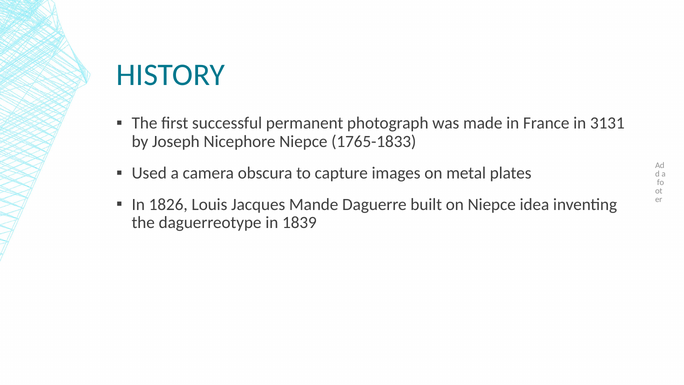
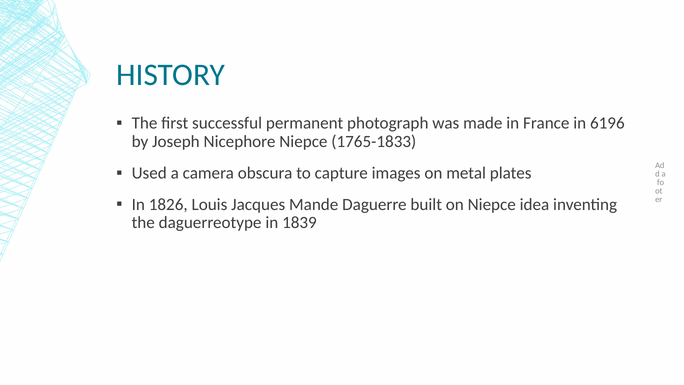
3131: 3131 -> 6196 (607, 123)
